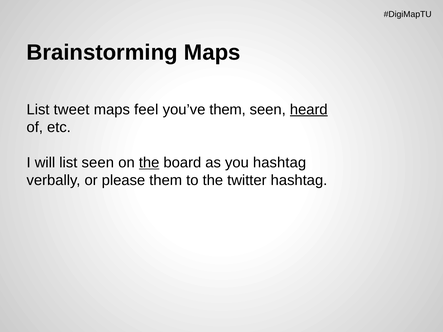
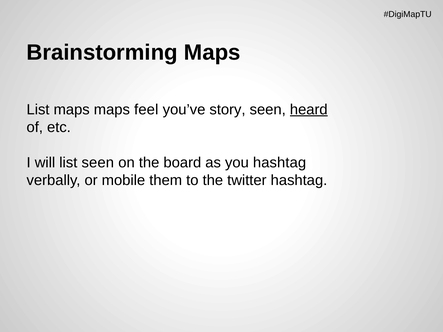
List tweet: tweet -> maps (72, 110)
you’ve them: them -> story (228, 110)
the underline: present -> none (149, 163)
please: please -> mobile (123, 180)
